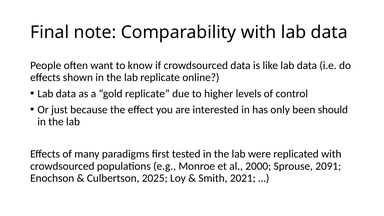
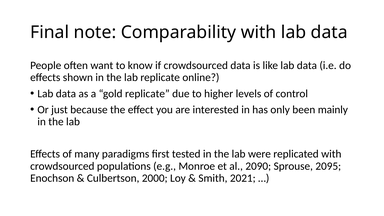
should: should -> mainly (333, 110)
2000: 2000 -> 2090 (258, 166)
2091: 2091 -> 2095 (328, 166)
2025: 2025 -> 2000 (155, 178)
